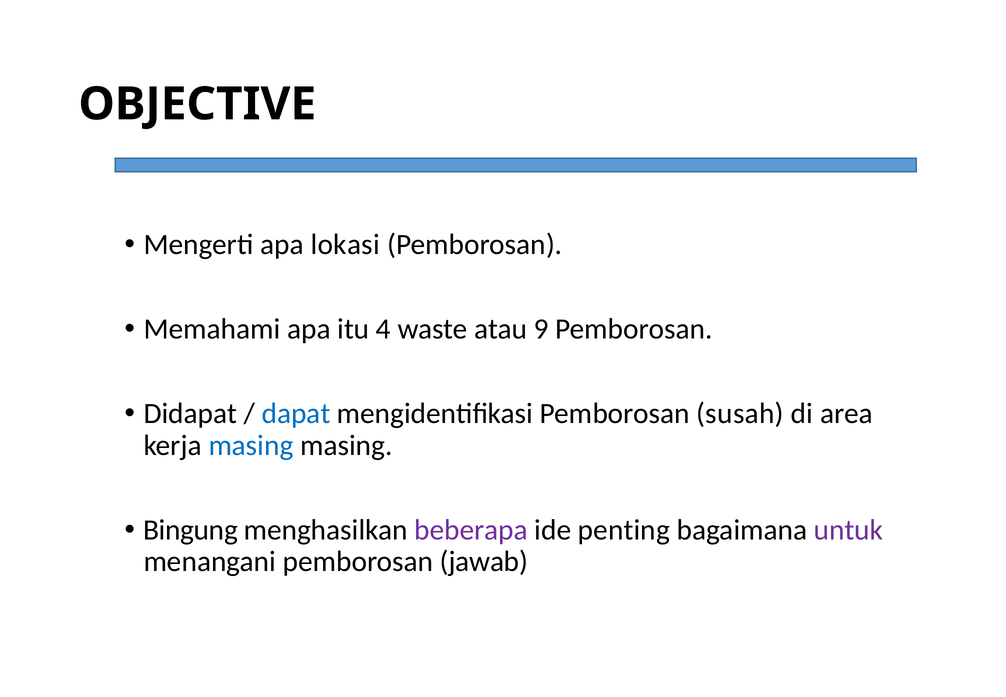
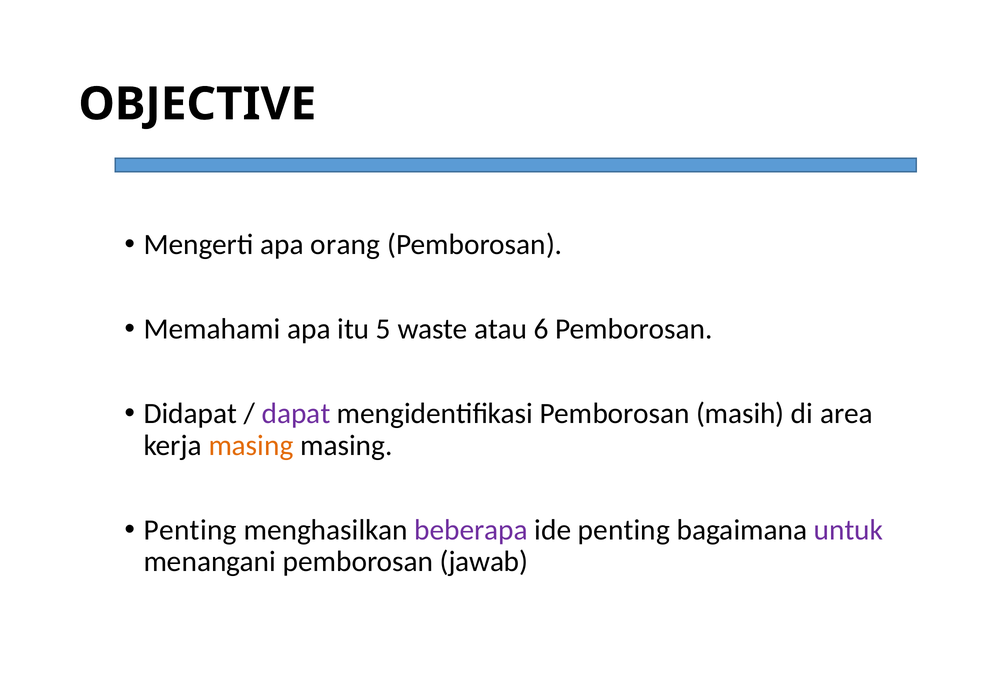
lokasi: lokasi -> orang (345, 244)
4: 4 -> 5 (383, 329)
9: 9 -> 6 (541, 329)
dapat colour: blue -> purple (296, 413)
susah: susah -> masih (740, 413)
masing colour: blue -> orange (251, 445)
Bingung: Bingung -> Penting (190, 530)
